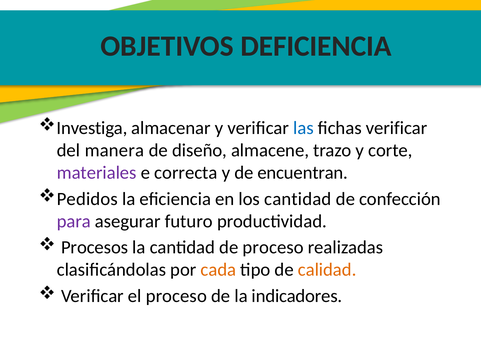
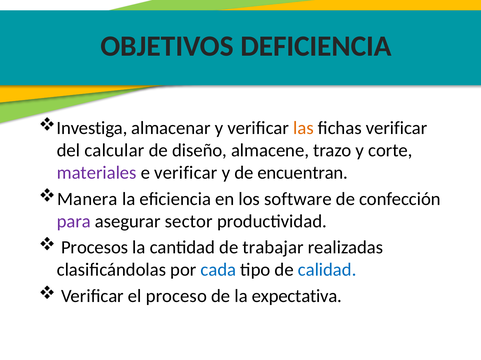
las colour: blue -> orange (303, 128)
manera: manera -> calcular (114, 151)
e correcta: correcta -> verificar (186, 173)
Pedidos: Pedidos -> Manera (87, 199)
los cantidad: cantidad -> software (298, 199)
futuro: futuro -> sector (189, 222)
de proceso: proceso -> trabajar (273, 248)
cada colour: orange -> blue (218, 270)
calidad colour: orange -> blue (327, 270)
indicadores: indicadores -> expectativa (297, 297)
